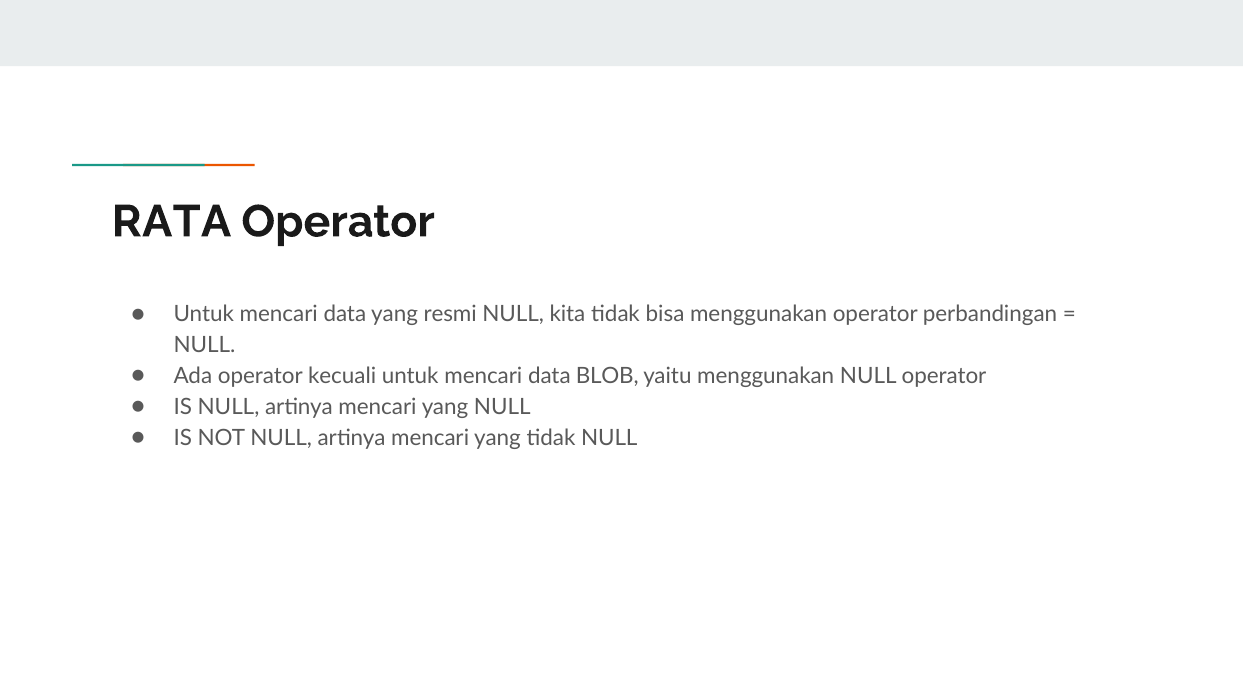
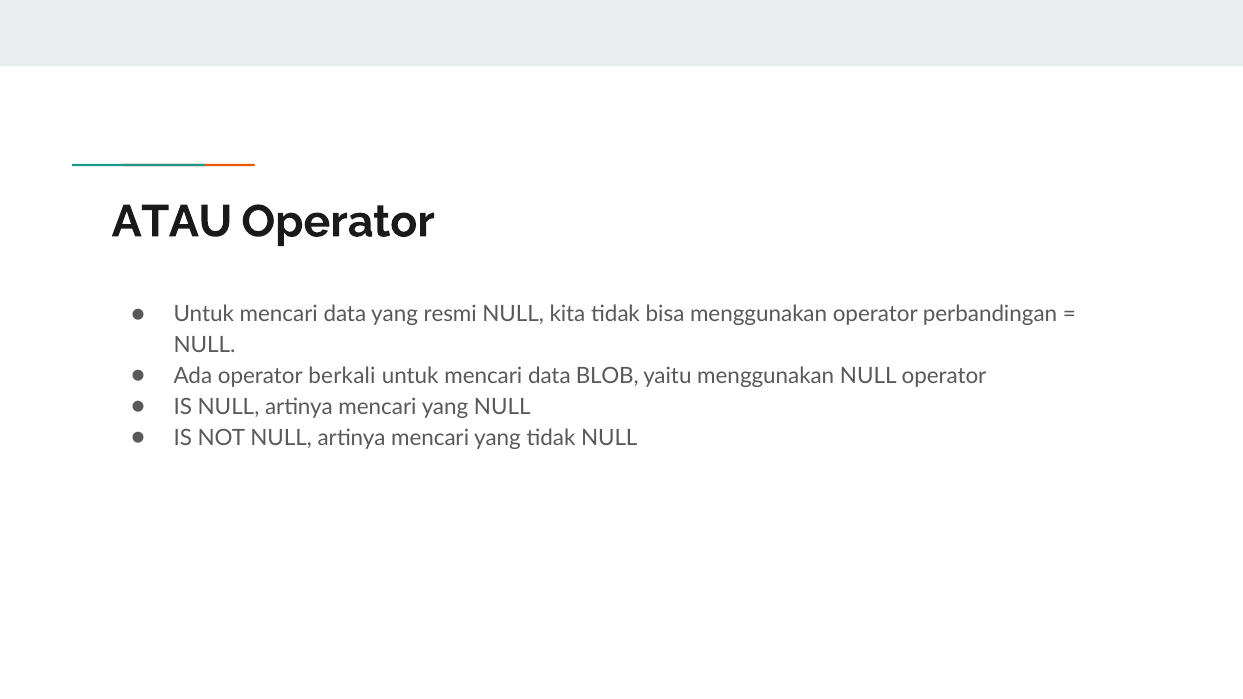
RATA: RATA -> ATAU (172, 222)
kecuali: kecuali -> berkali (342, 376)
